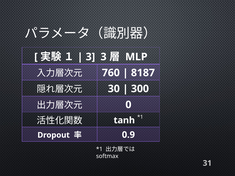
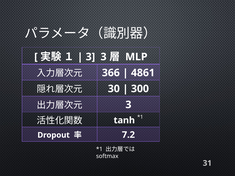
760: 760 -> 366 (111, 73)
8187: 8187 -> 4861 (143, 73)
0: 0 -> 3 (128, 105)
0.9: 0.9 -> 7.2 (128, 135)
